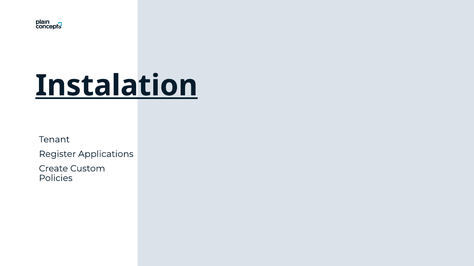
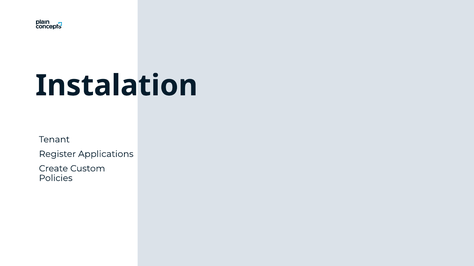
Instalation underline: present -> none (117, 86)
